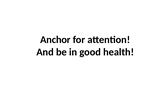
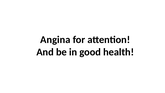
Anchor: Anchor -> Angina (55, 40)
